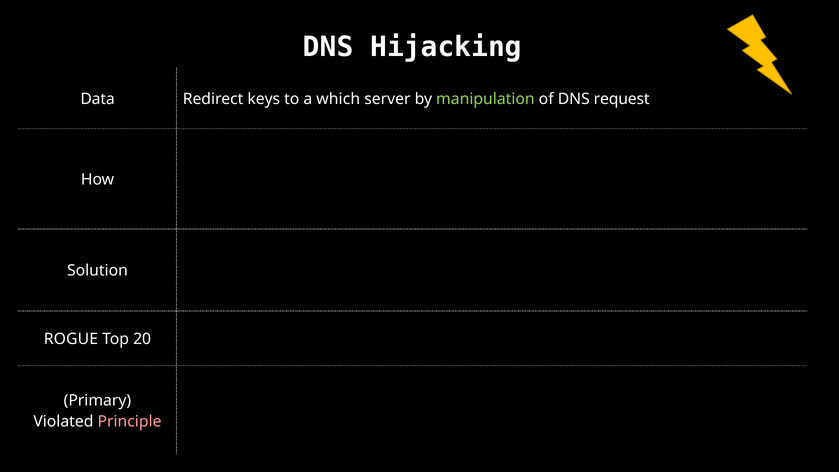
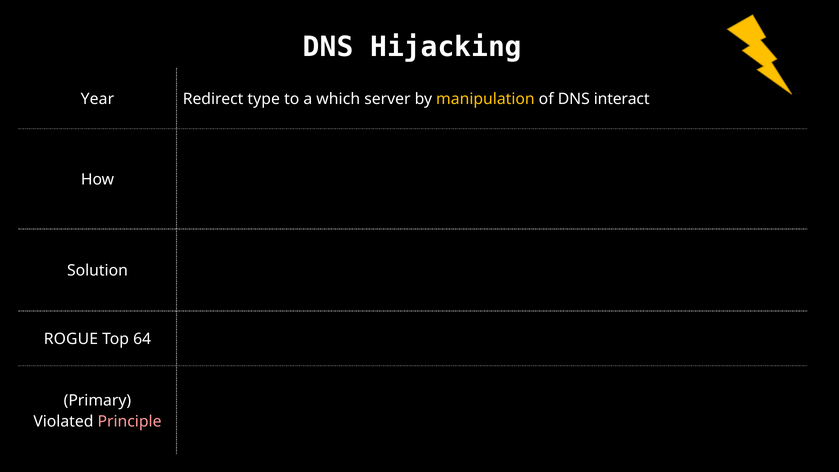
Data: Data -> Year (97, 99)
keys: keys -> type (264, 99)
manipulation colour: light green -> yellow (485, 99)
request: request -> interact (622, 99)
20: 20 -> 64 (142, 339)
